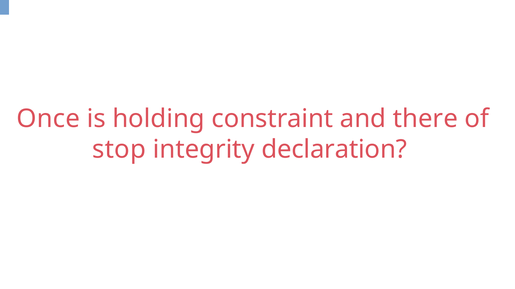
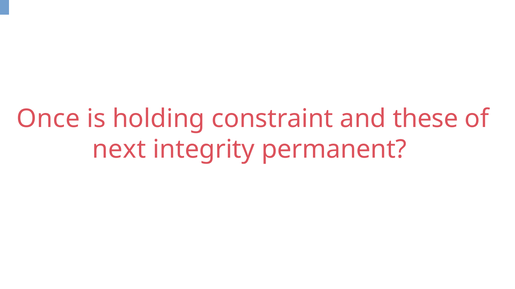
there: there -> these (425, 119)
stop: stop -> next (119, 150)
declaration: declaration -> permanent (334, 150)
